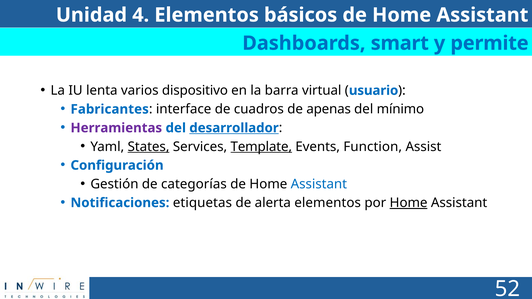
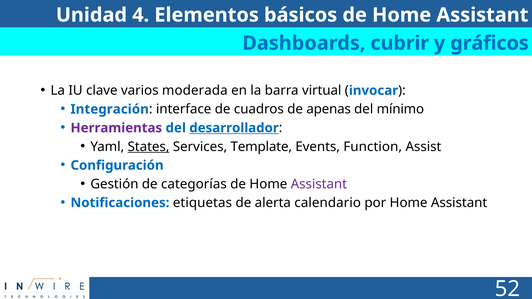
smart: smart -> cubrir (400, 43)
permite: permite -> gráficos (490, 43)
lenta: lenta -> clave (102, 91)
dispositivo: dispositivo -> moderada (195, 91)
usuario: usuario -> invocar (374, 91)
Fabricantes: Fabricantes -> Integración (110, 109)
Template underline: present -> none (261, 147)
Assistant colour: blue -> purple (319, 184)
alerta elementos: elementos -> calendario (328, 203)
Home underline: present -> none (409, 203)
